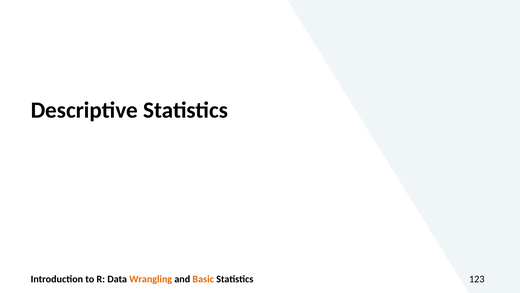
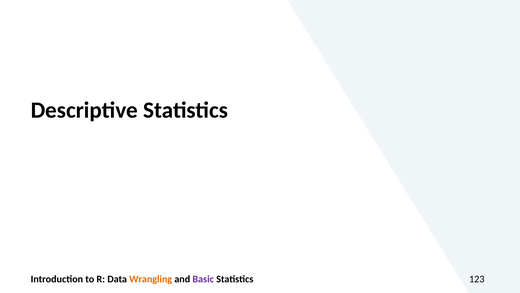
Basic colour: orange -> purple (203, 279)
